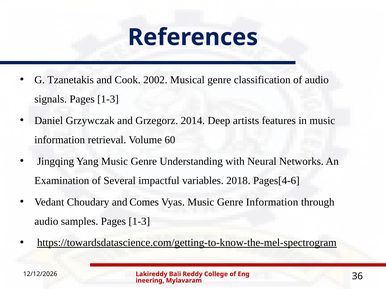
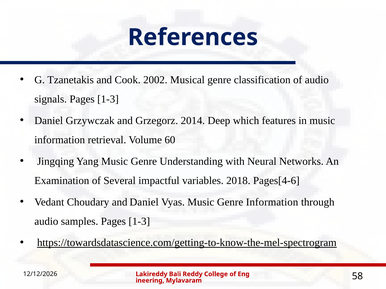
artists: artists -> which (246, 121)
and Comes: Comes -> Daniel (144, 202)
36: 36 -> 58 (357, 277)
